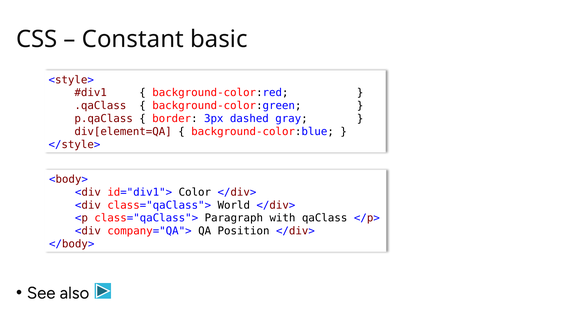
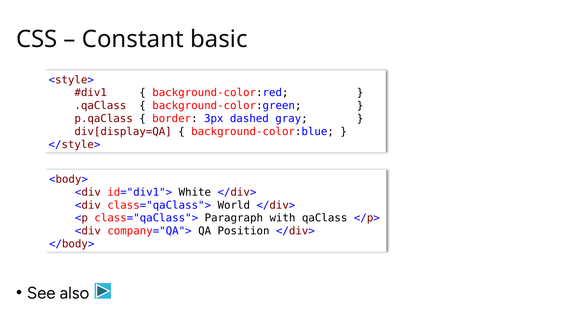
div[element=QA: div[element=QA -> div[display=QA (123, 131)
Color: Color -> White (195, 192)
